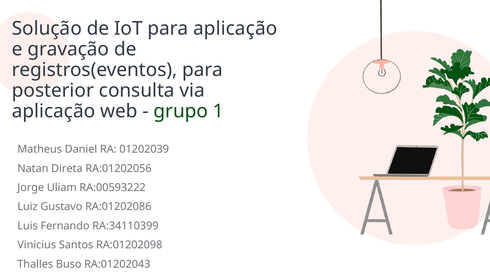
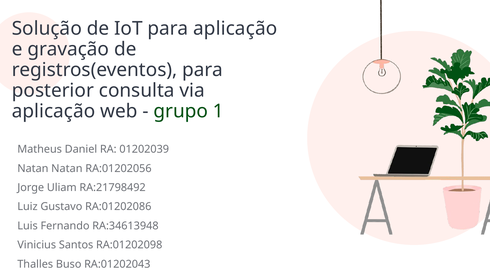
Natan Direta: Direta -> Natan (67, 168)
RA:00593222: RA:00593222 -> RA:21798492 (113, 187)
RA:34110399: RA:34110399 -> RA:34613948 (125, 226)
